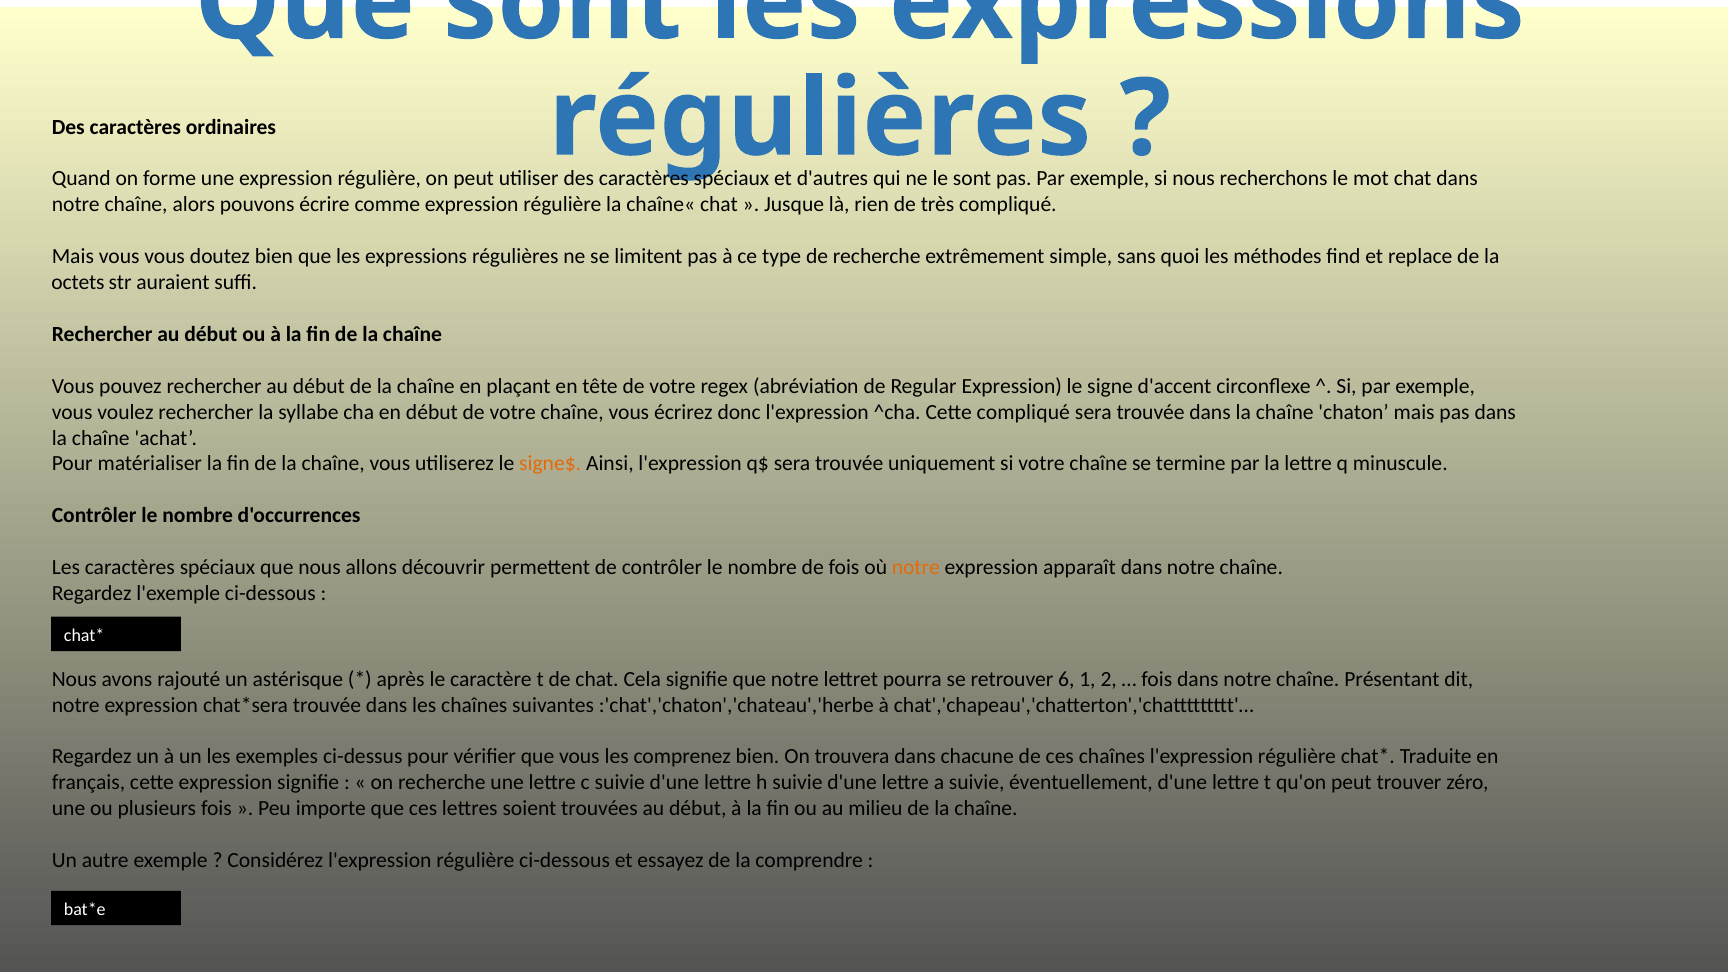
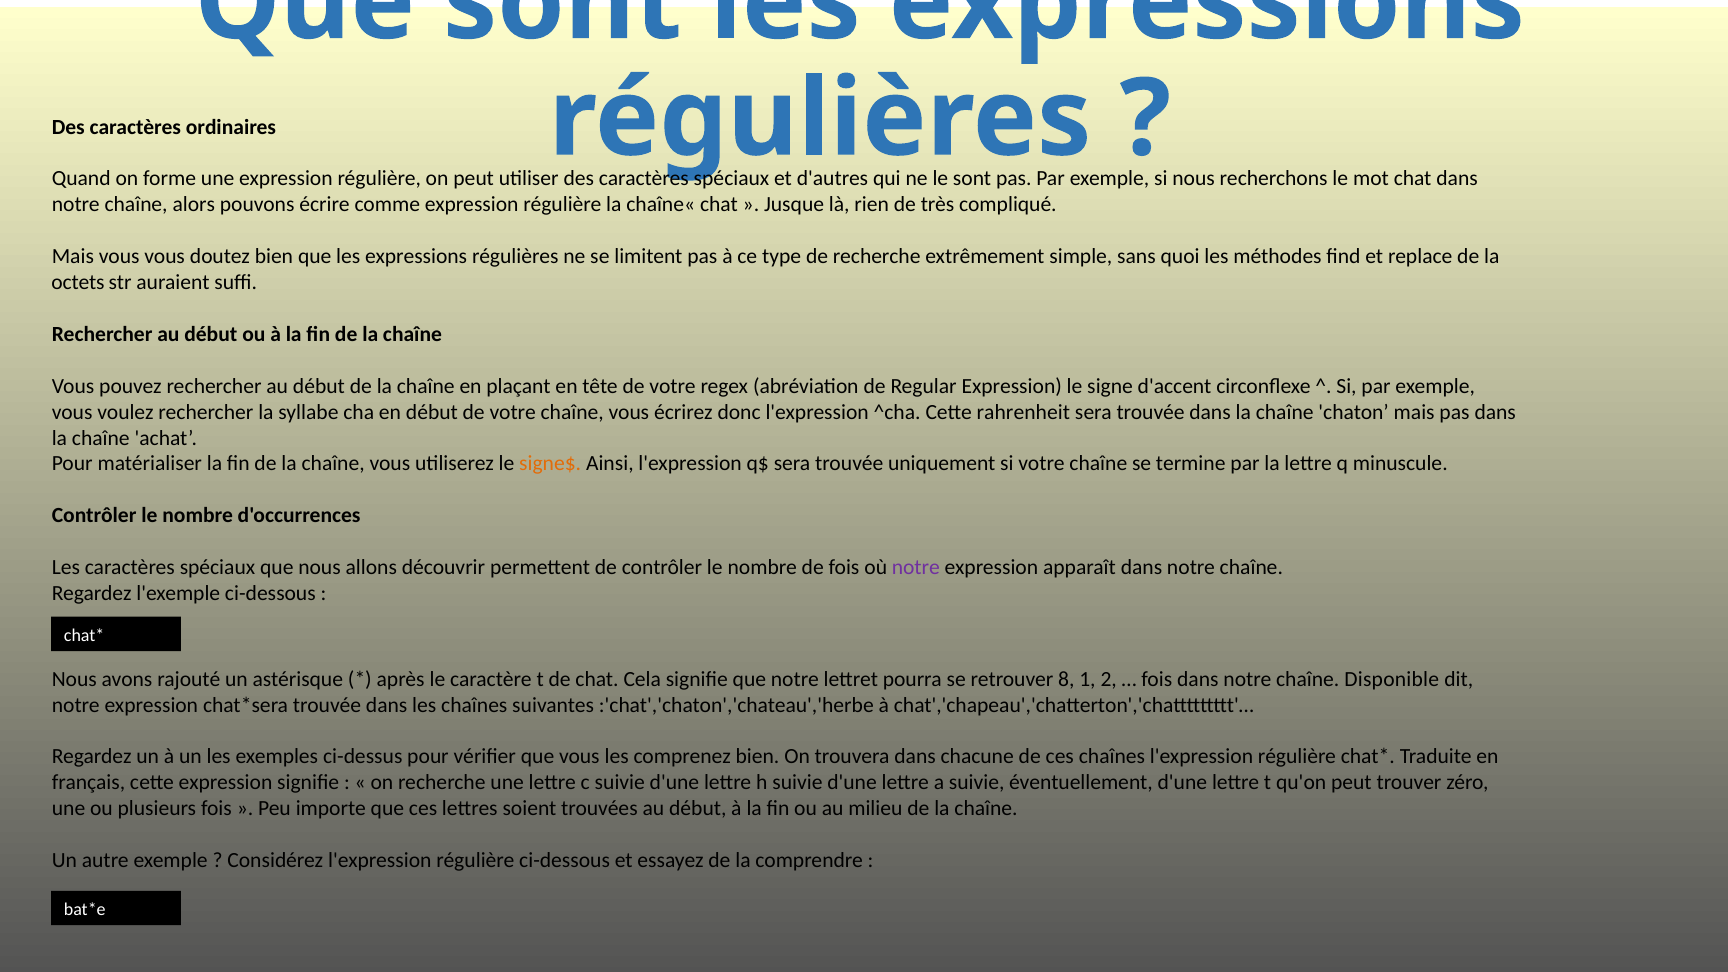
Cette compliqué: compliqué -> rahrenheit (1023, 412)
notre colour: orange -> purple (916, 568)
6: 6 -> 8 (1066, 679)
Présentant: Présentant -> Disponible (1392, 679)
